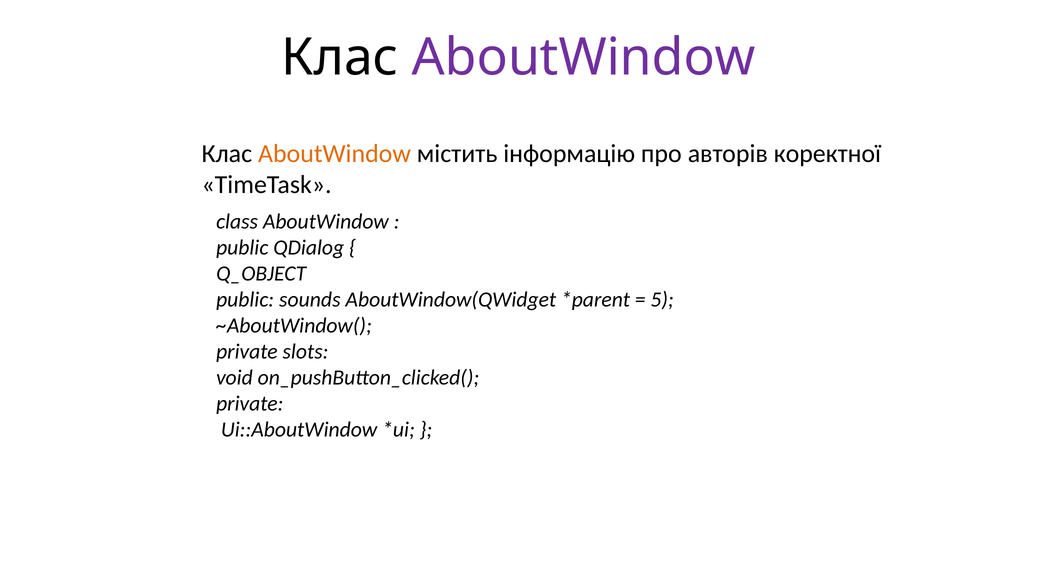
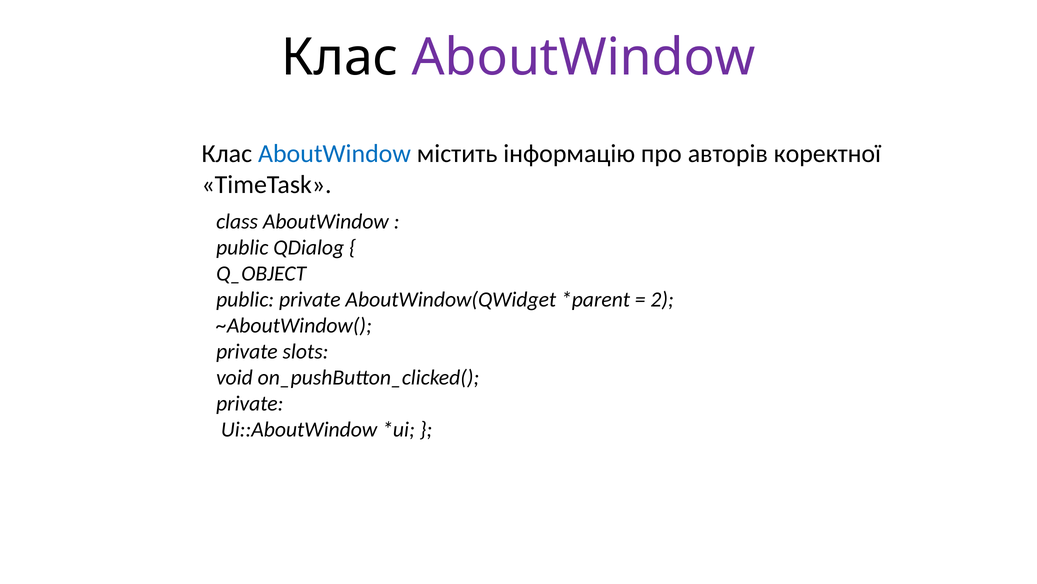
AboutWindow colour: orange -> blue (334, 154)
public sounds: sounds -> private (310, 299)
5: 5 -> 2 (662, 299)
